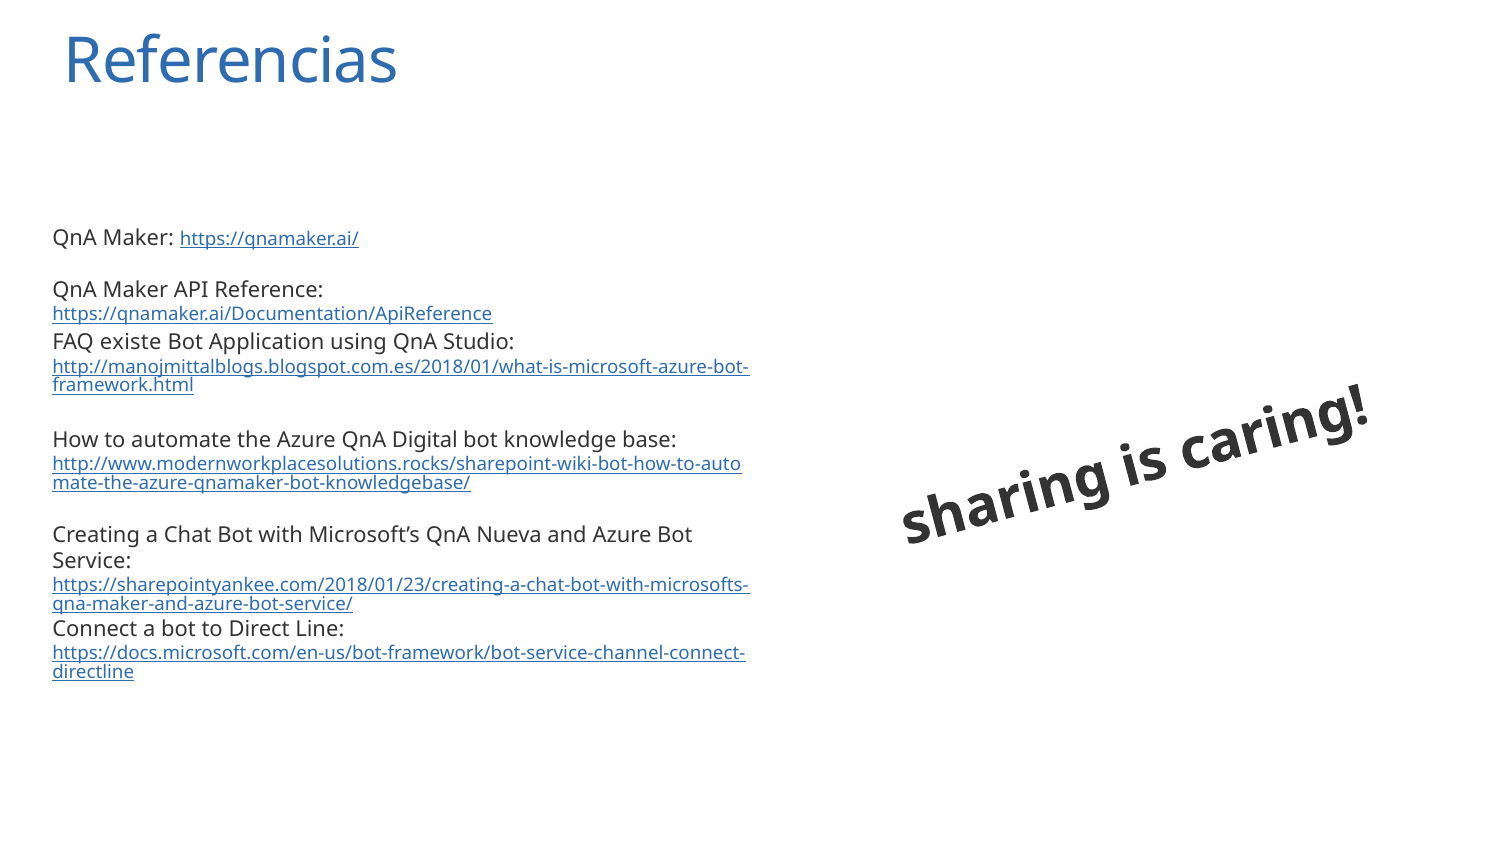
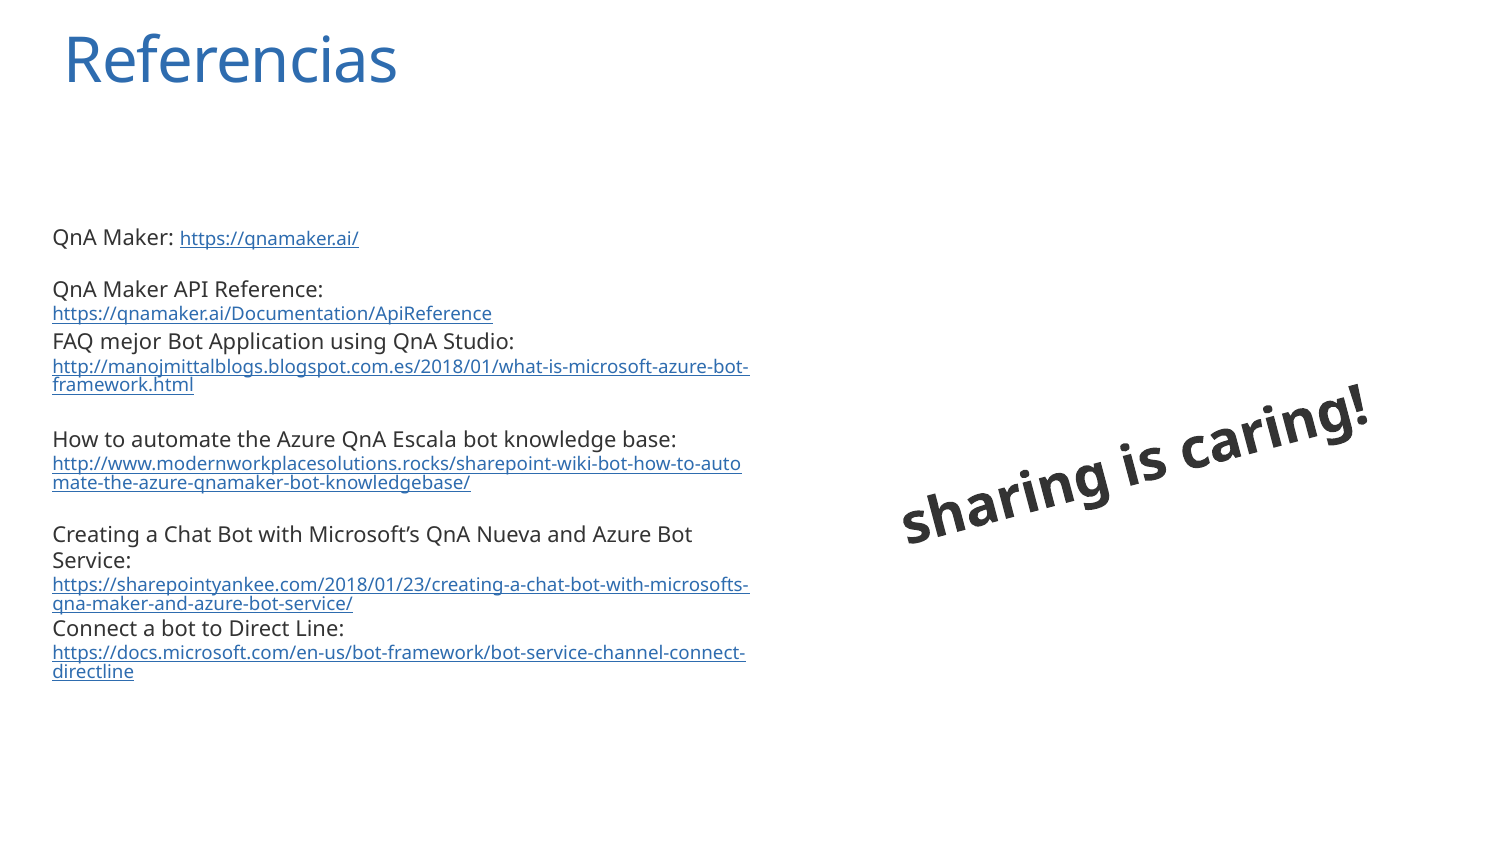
existe: existe -> mejor (131, 343)
Digital: Digital -> Escala (425, 441)
